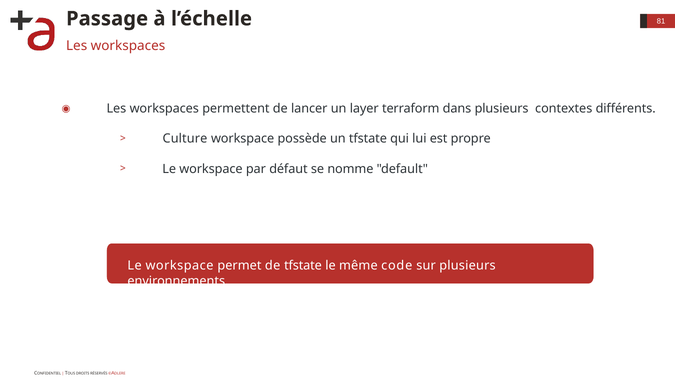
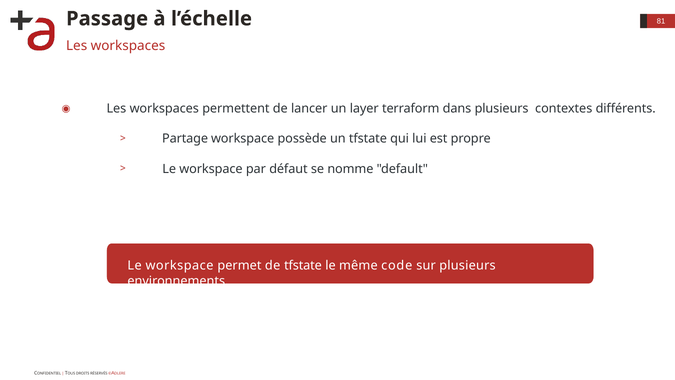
Culture: Culture -> Partage (185, 139)
